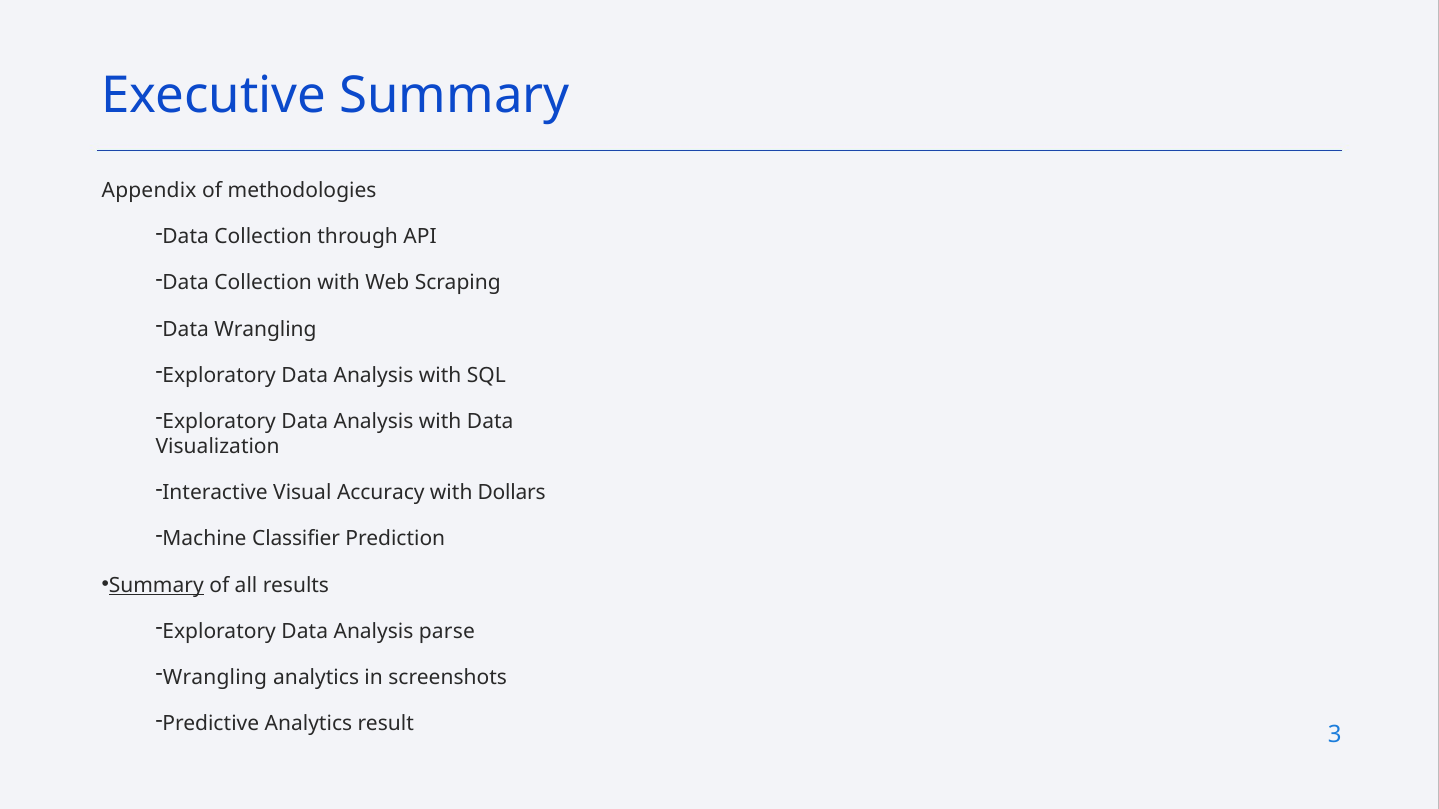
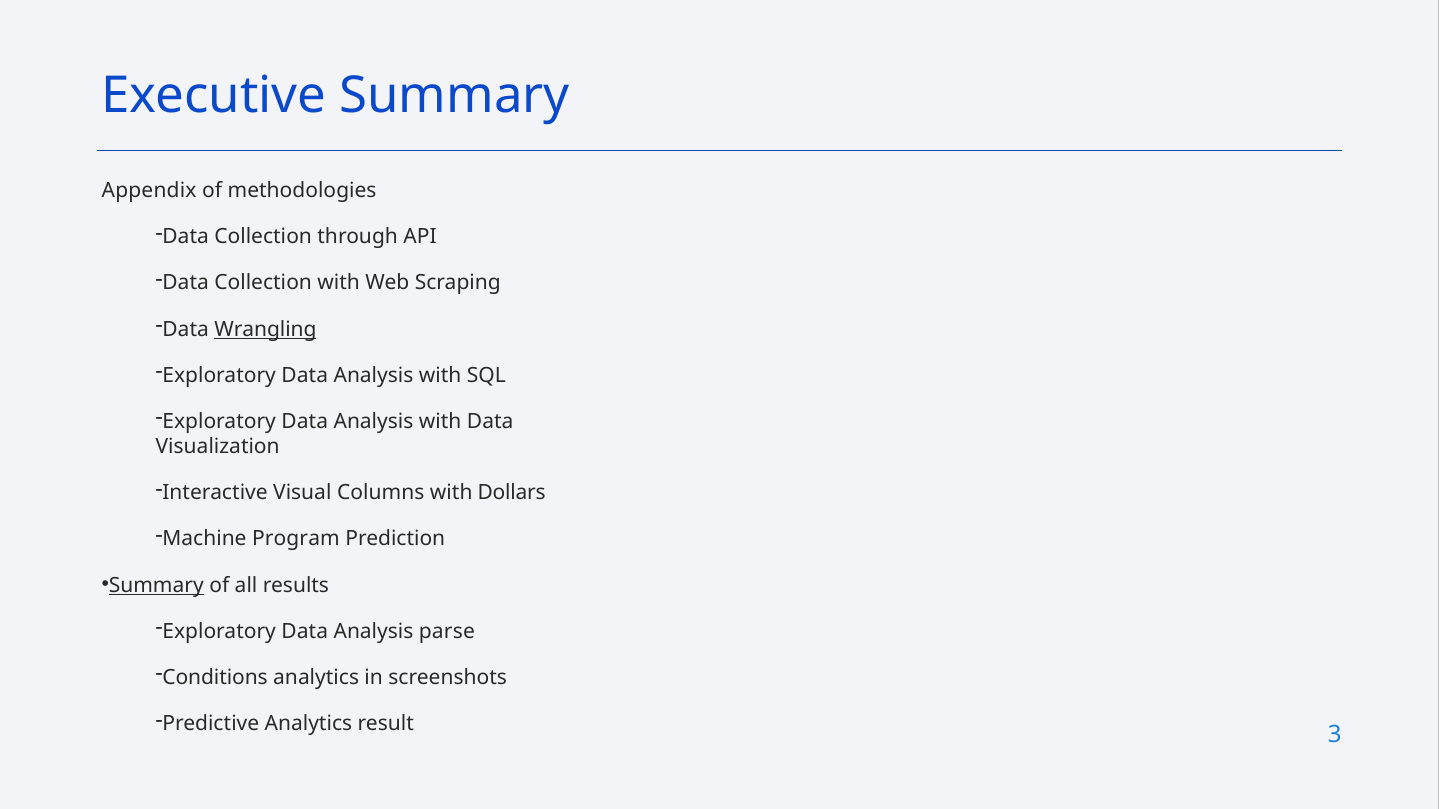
Wrangling underline: none -> present (265, 329)
Accuracy: Accuracy -> Columns (381, 493)
Classifier: Classifier -> Program (296, 539)
Wrangling: Wrangling -> Conditions (215, 678)
